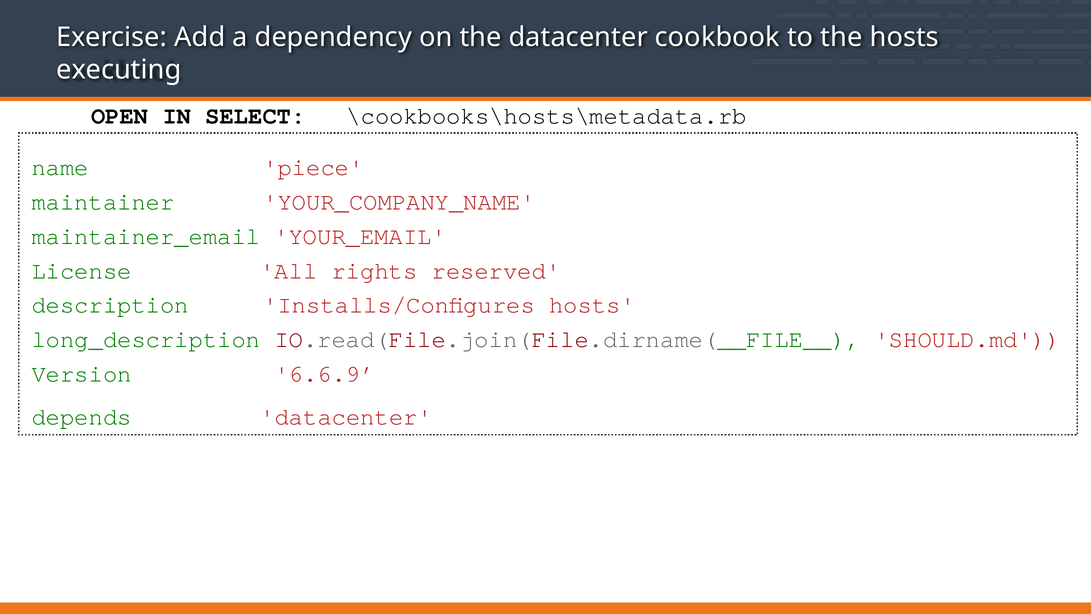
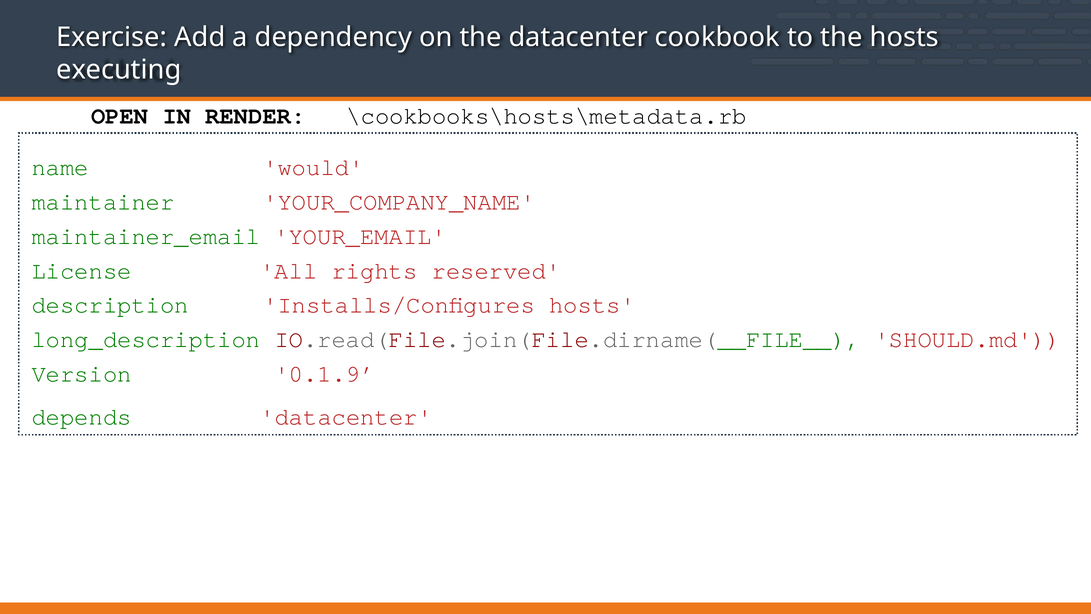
SELECT: SELECT -> RENDER (255, 116)
piece: piece -> would (313, 167)
6.6.9: 6.6.9 -> 0.1.9 (325, 374)
